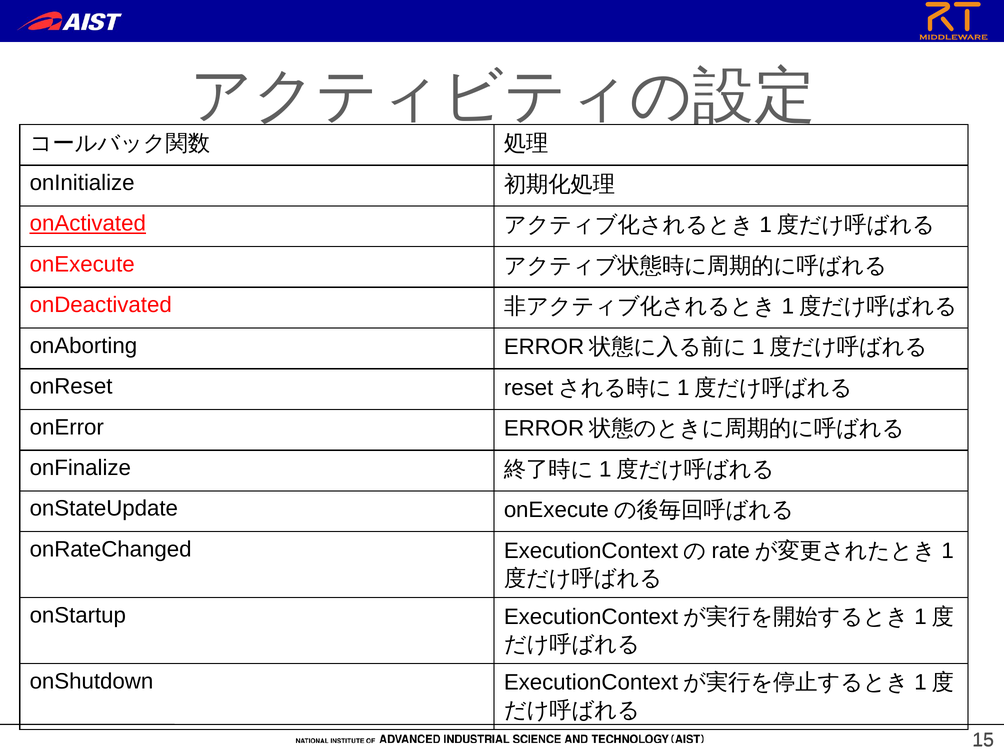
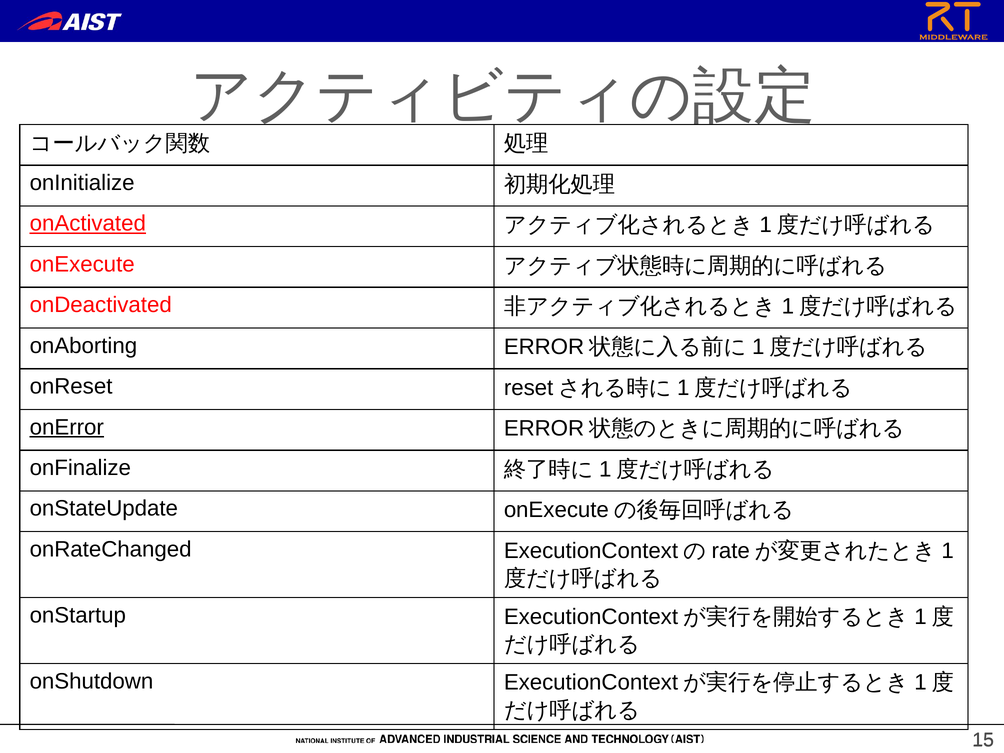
onError underline: none -> present (67, 427)
